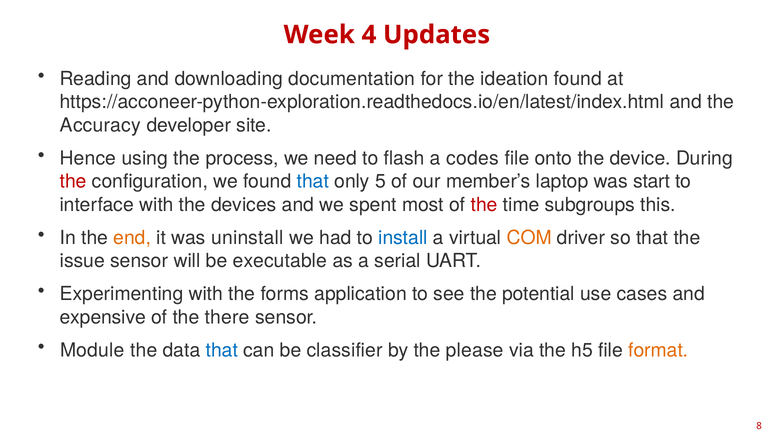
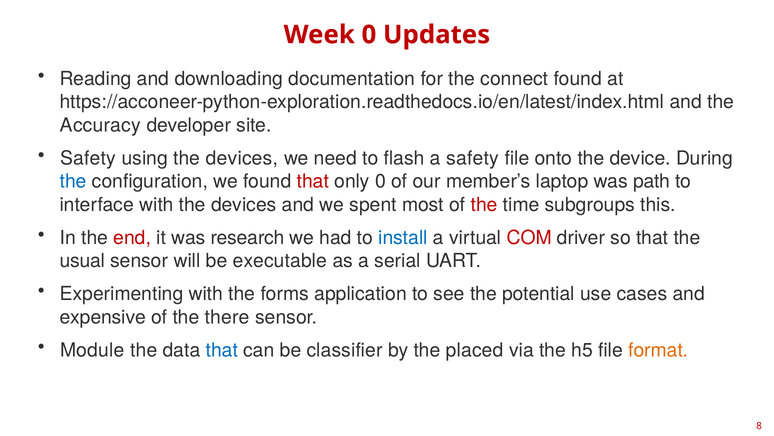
Week 4: 4 -> 0 (369, 35)
ideation: ideation -> connect (514, 79)
Hence: Hence -> Safety (88, 158)
using the process: process -> devices (242, 158)
a codes: codes -> safety (473, 158)
the colour: red -> blue (73, 181)
that colour: blue -> red (313, 181)
only 5: 5 -> 0 (380, 181)
start: start -> path (652, 181)
end colour: orange -> red (132, 237)
uninstall: uninstall -> research (248, 237)
COM colour: orange -> red (529, 237)
issue: issue -> usual (82, 261)
please: please -> placed (475, 350)
